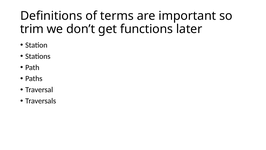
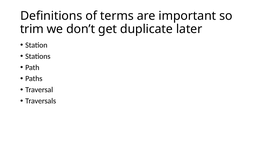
functions: functions -> duplicate (147, 29)
